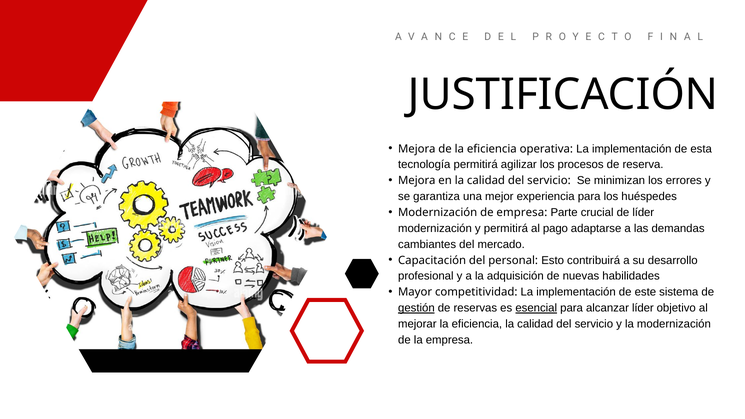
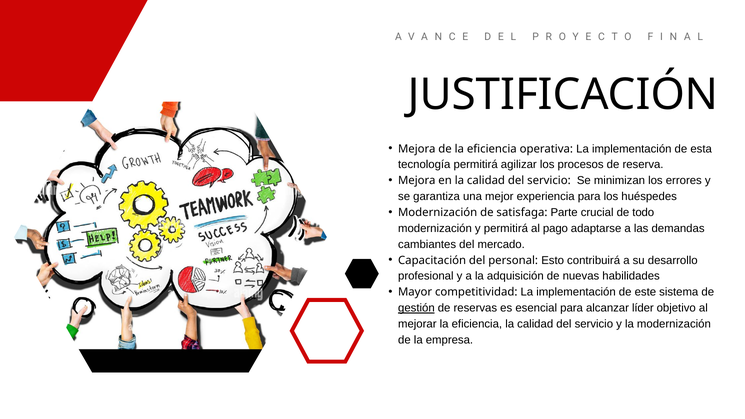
de empresa: empresa -> satisfaga (522, 213)
de líder: líder -> todo (643, 213)
esencial underline: present -> none (536, 308)
